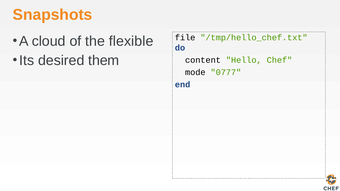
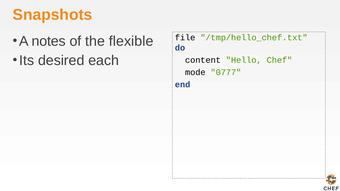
cloud: cloud -> notes (49, 41)
them: them -> each (104, 60)
